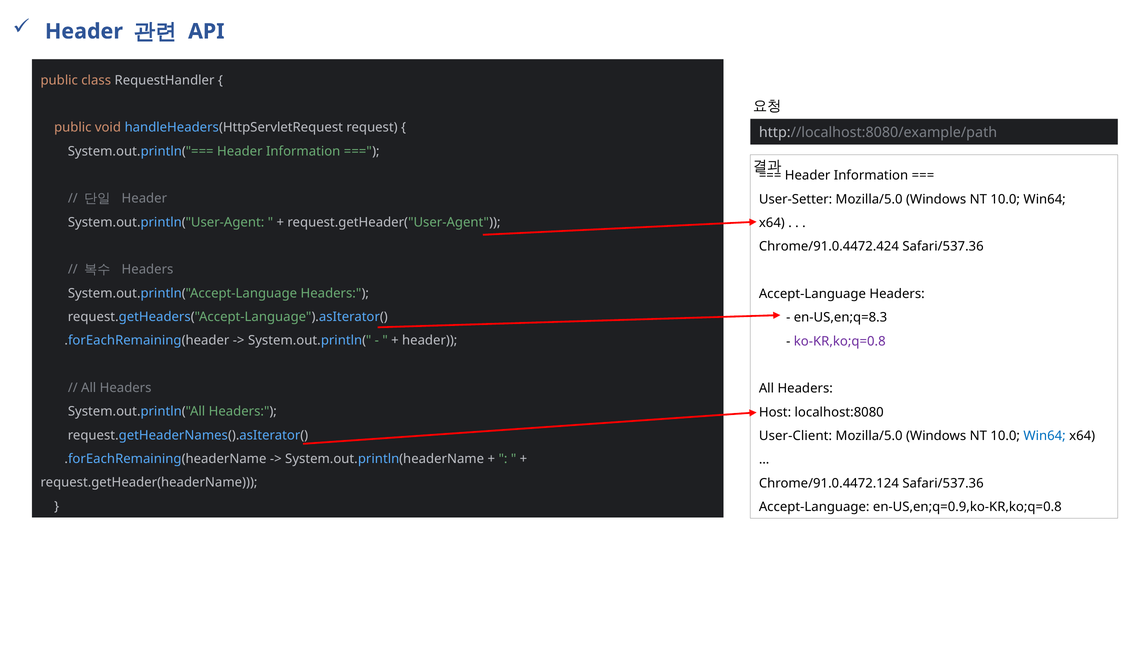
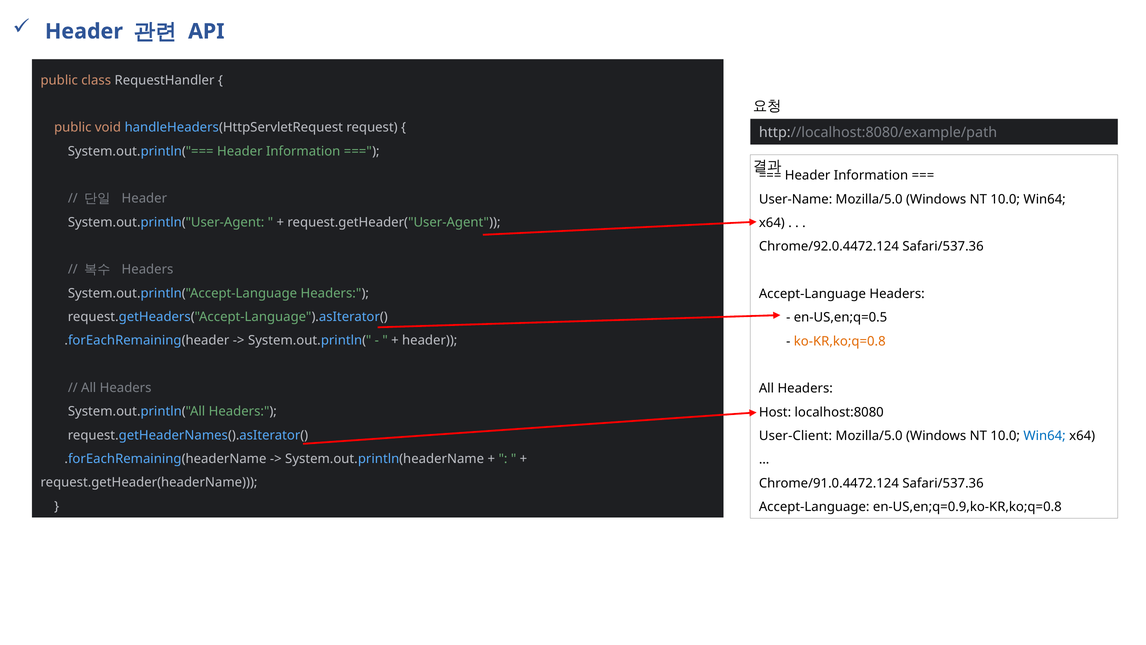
User-Setter: User-Setter -> User-Name (796, 199)
Chrome/91.0.4472.424: Chrome/91.0.4472.424 -> Chrome/92.0.4472.124 (829, 246)
en-US,en;q=8.3: en-US,en;q=8.3 -> en-US,en;q=0.5 (841, 317)
ko-KR,ko;q=0.8 colour: purple -> orange (840, 341)
